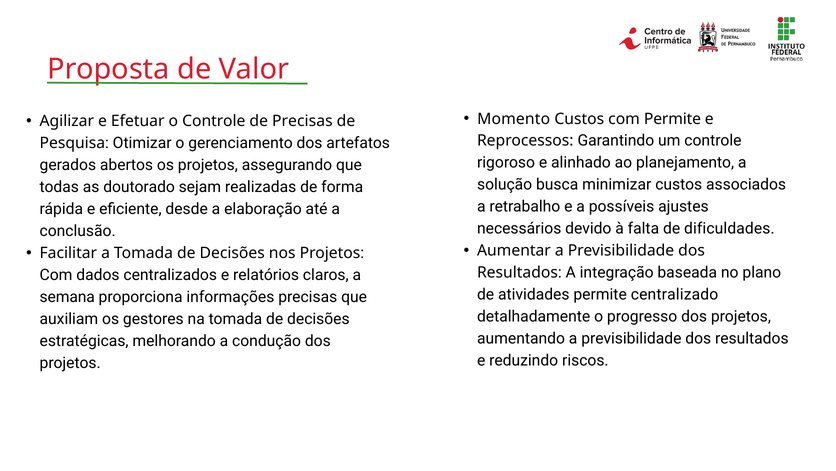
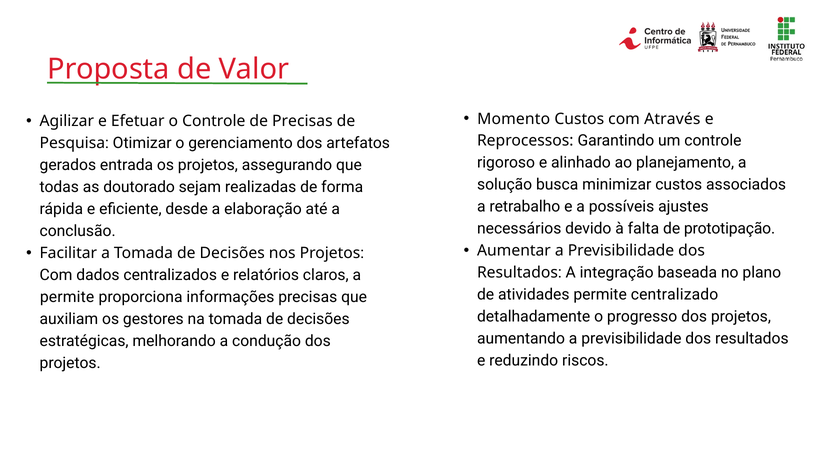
com Permite: Permite -> Através (672, 119)
abertos: abertos -> entrada (127, 165)
dificuldades: dificuldades -> prototipação (730, 228)
semana: semana -> permite (67, 297)
